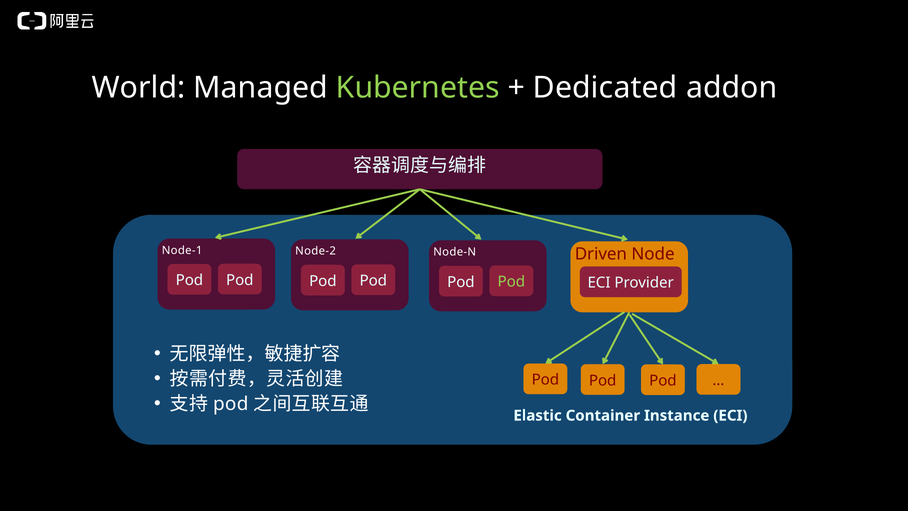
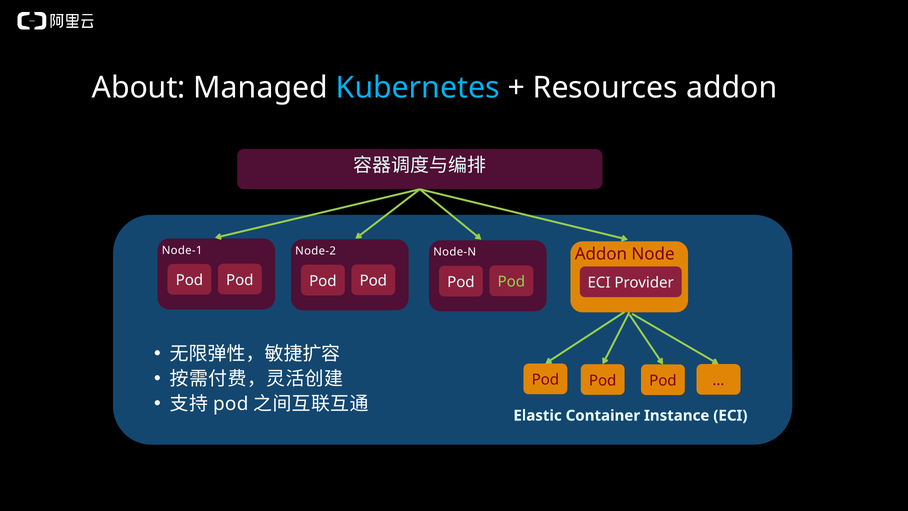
World: World -> About (139, 88)
Kubernetes colour: light green -> light blue (418, 88)
Dedicated: Dedicated -> Resources (605, 88)
Driven: Driven -> Addon (601, 254)
